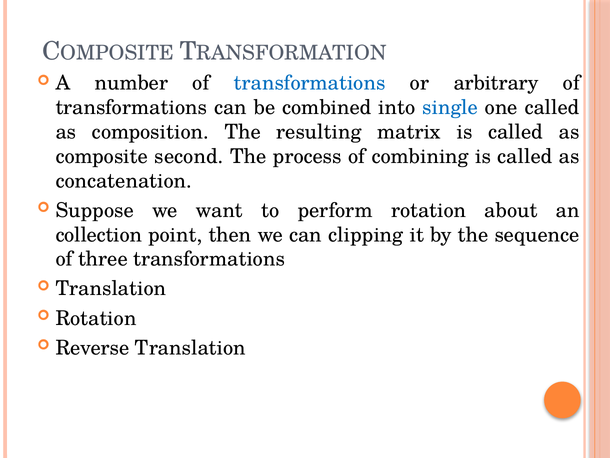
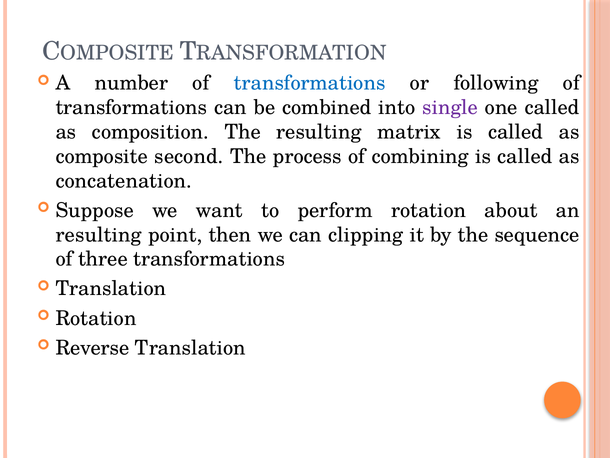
arbitrary: arbitrary -> following (496, 83)
single colour: blue -> purple (450, 107)
collection: collection -> resulting (99, 235)
